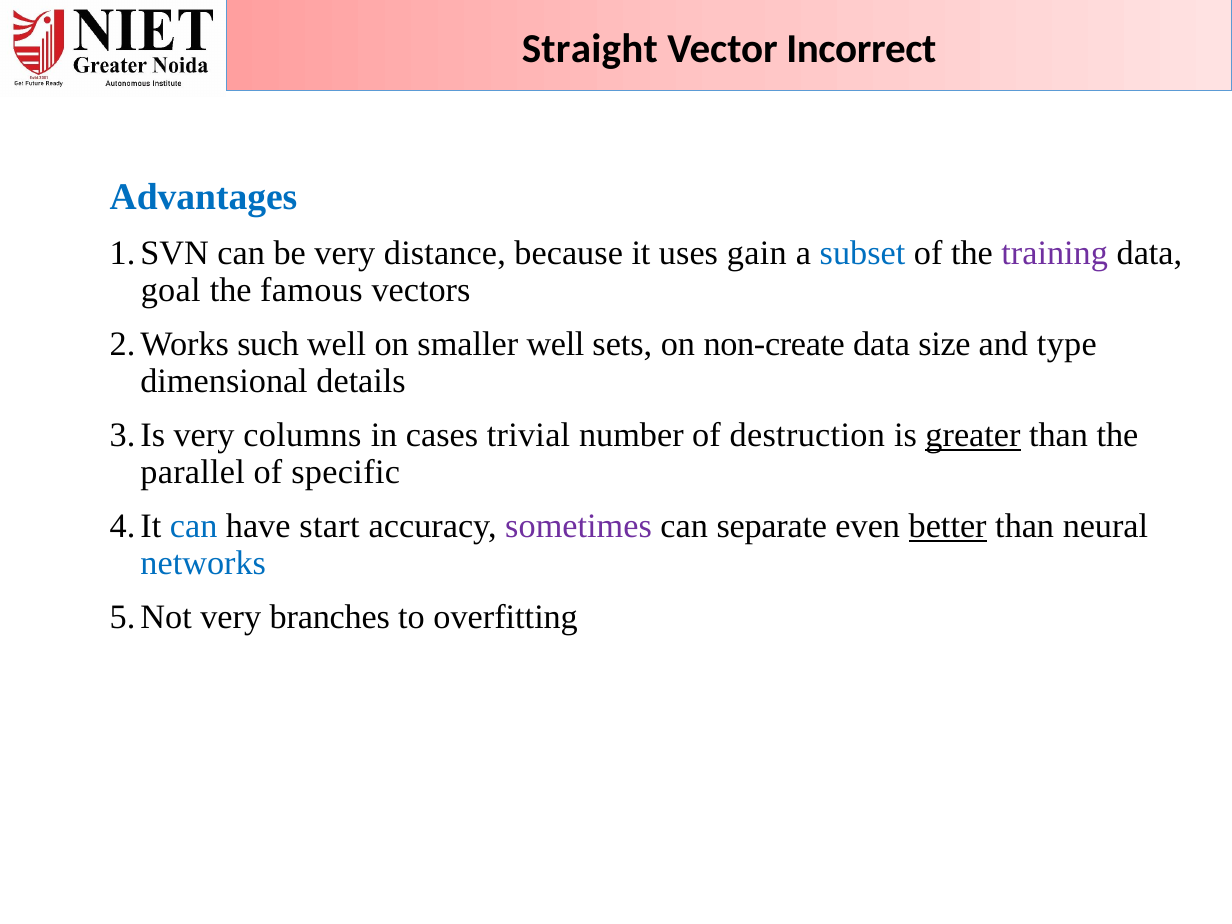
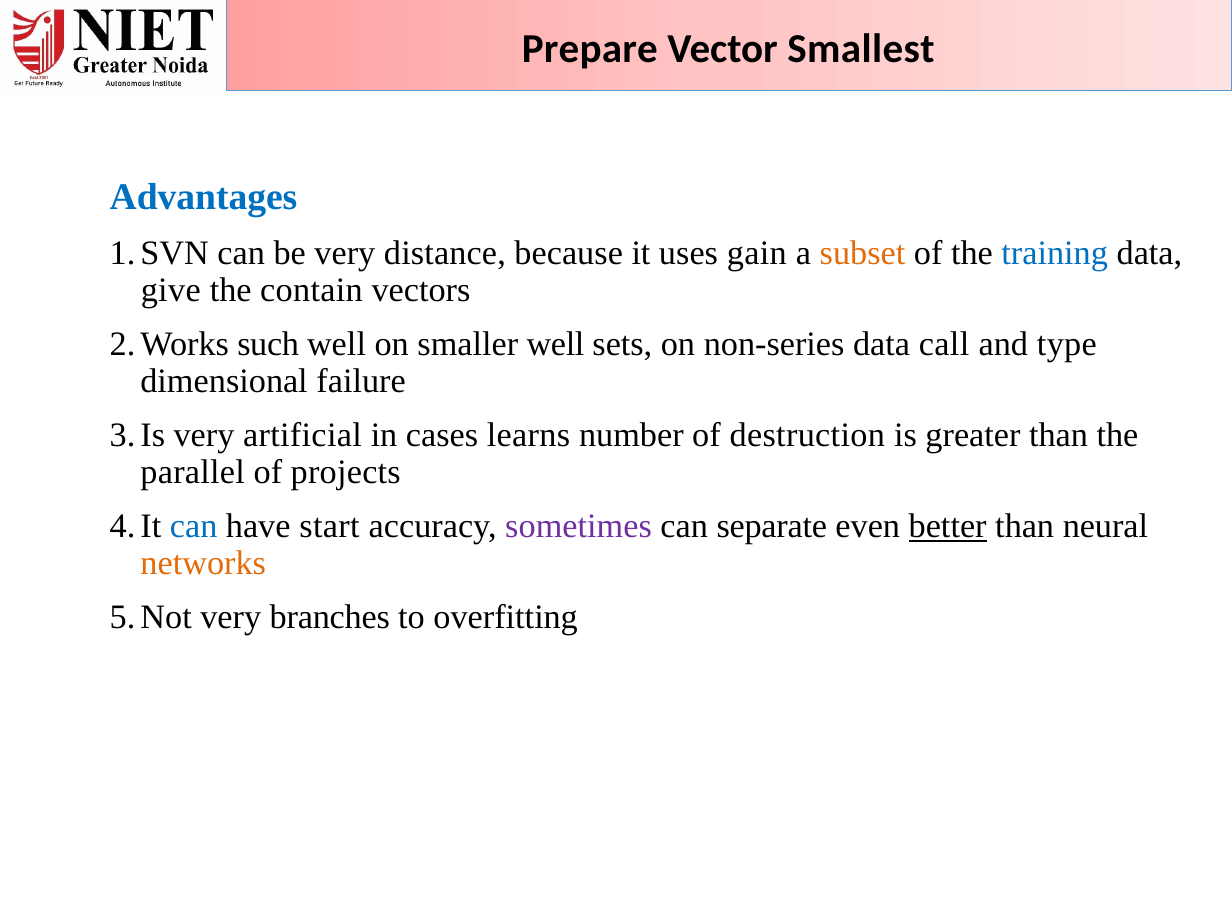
Straight: Straight -> Prepare (590, 49)
Incorrect: Incorrect -> Smallest (861, 49)
subset colour: blue -> orange (863, 253)
training colour: purple -> blue (1055, 253)
goal: goal -> give (171, 290)
famous: famous -> contain (311, 290)
non-create: non-create -> non-series (774, 344)
size: size -> call (944, 344)
details: details -> failure (361, 381)
columns: columns -> artificial (302, 435)
trivial: trivial -> learns (528, 435)
greater underline: present -> none (973, 435)
specific: specific -> projects (346, 472)
networks colour: blue -> orange (203, 563)
